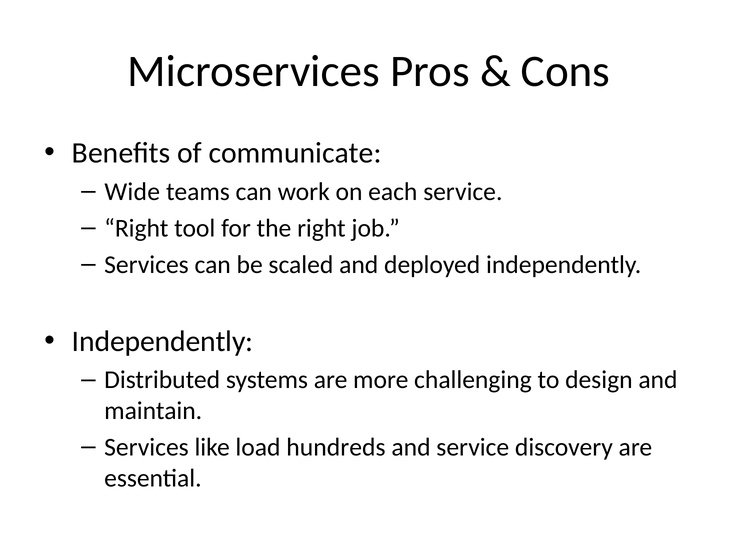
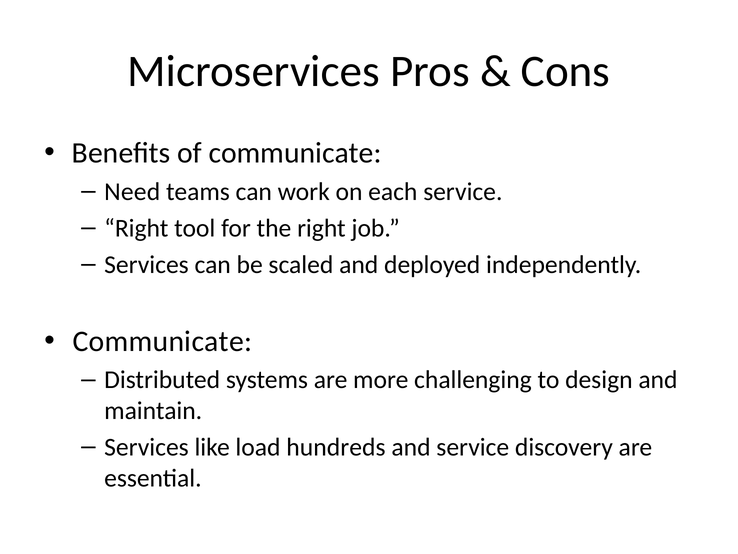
Wide: Wide -> Need (132, 191)
Independently: Independently -> Communicate (162, 341)
